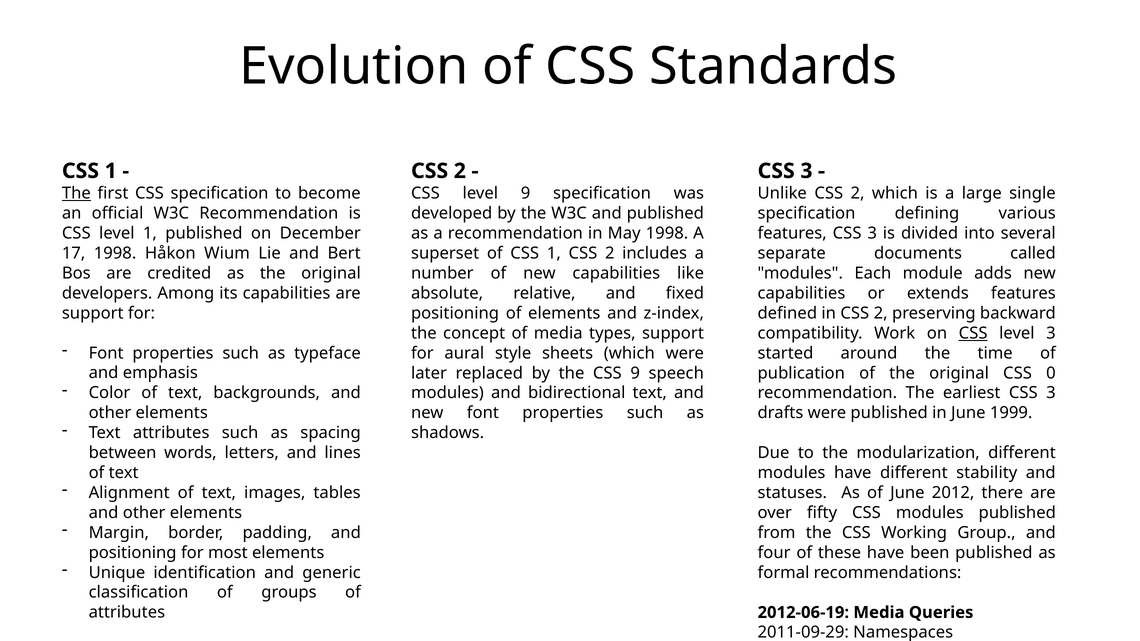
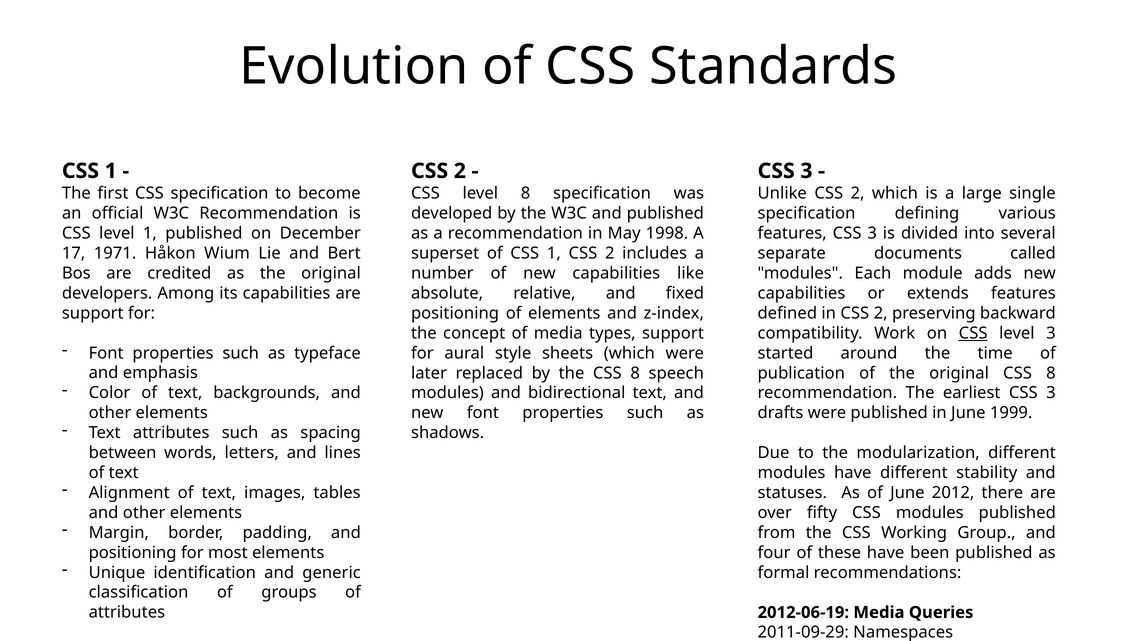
The underline: present -> none (76, 193)
level 9: 9 -> 8 (526, 194)
17 1998: 1998 -> 1971 (115, 253)
the CSS 9: 9 -> 8 (635, 373)
original CSS 0: 0 -> 8 (1051, 373)
